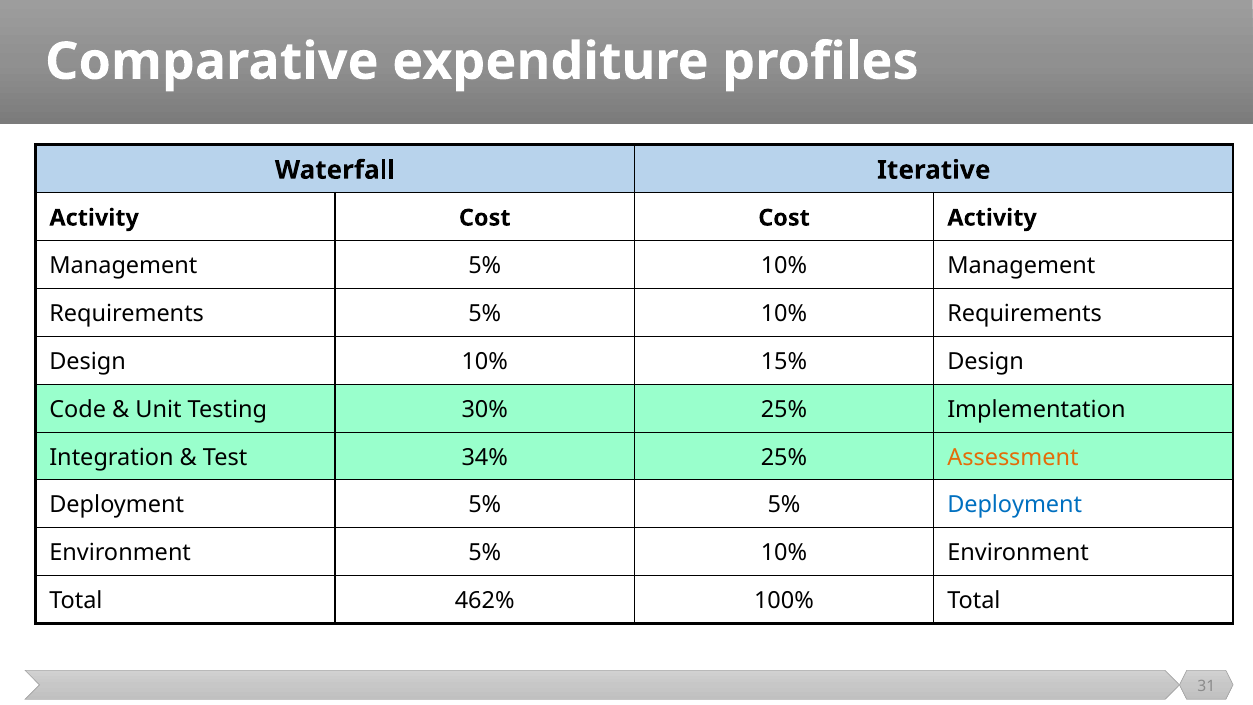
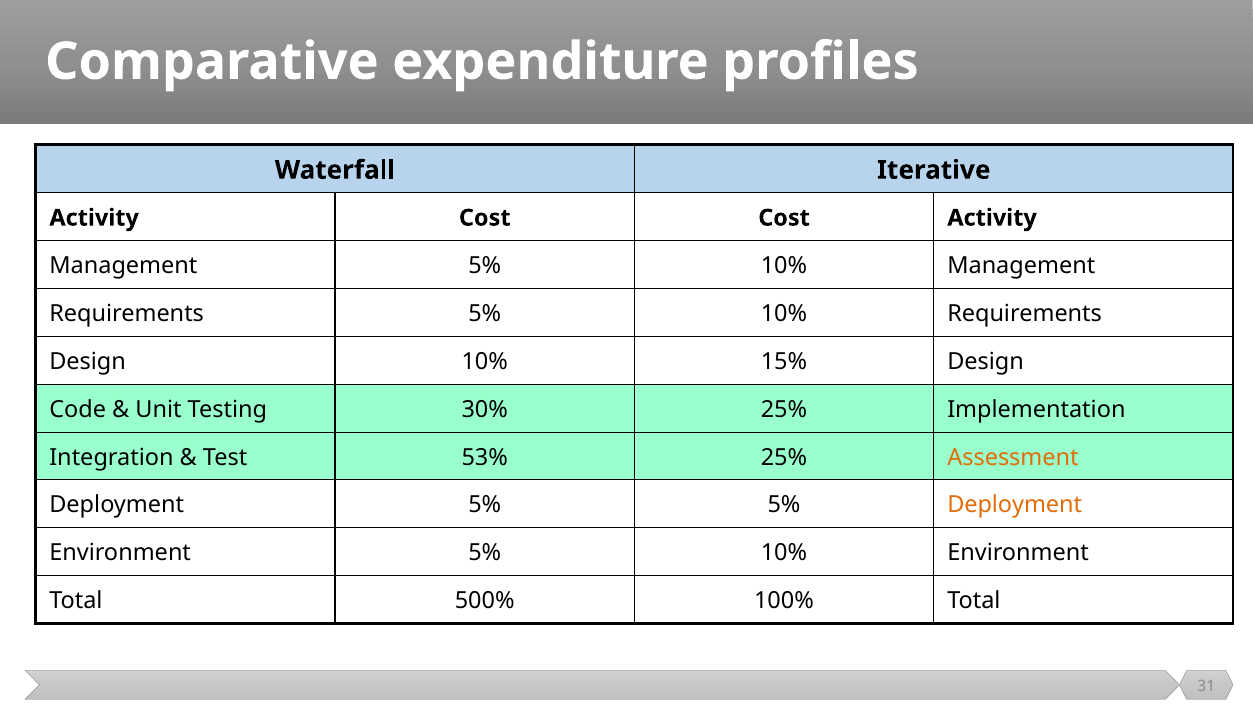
34%: 34% -> 53% (485, 457)
Deployment colour: blue -> orange (1015, 505)
462%: 462% -> 500% (485, 601)
